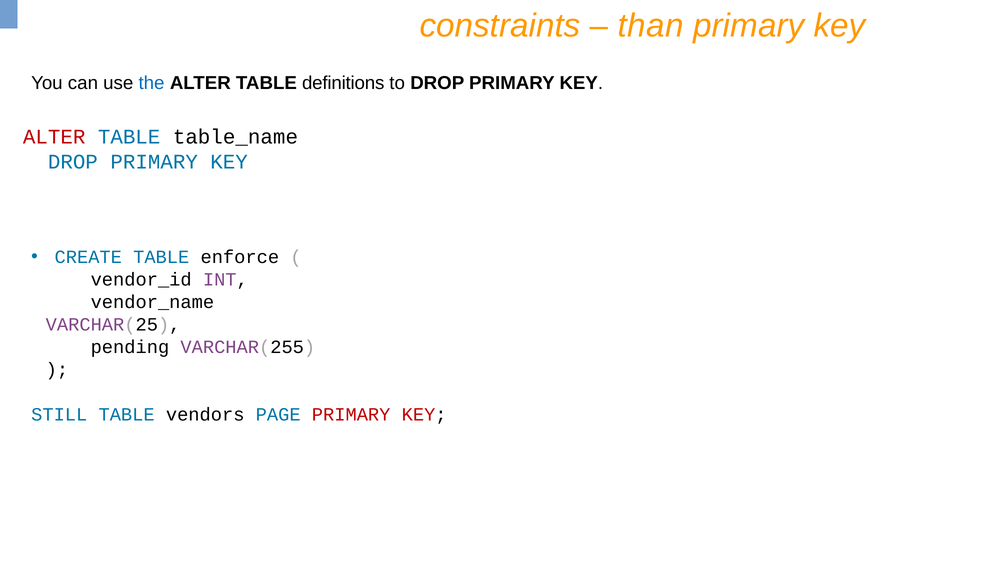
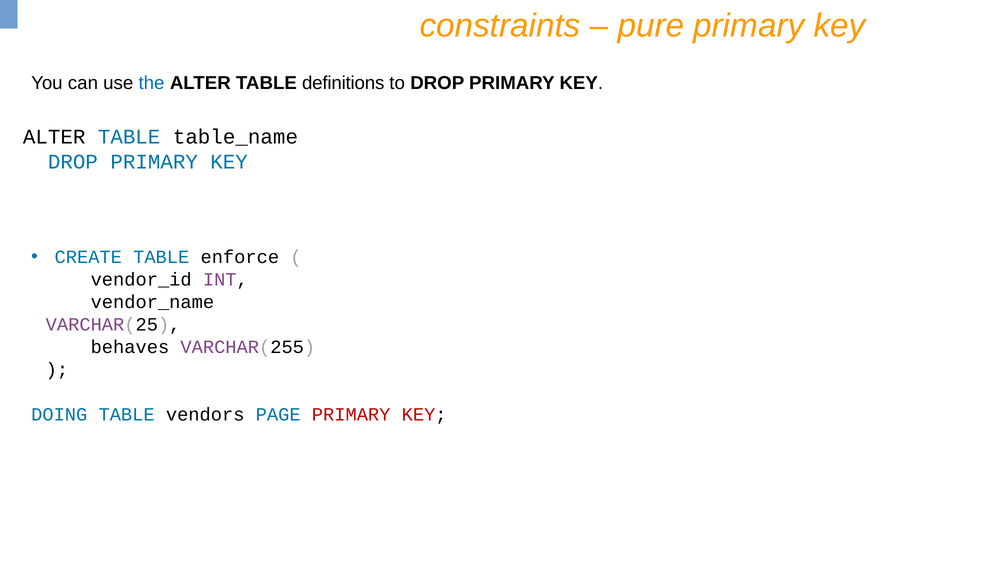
than: than -> pure (651, 26)
ALTER colour: red -> black (54, 137)
pending: pending -> behaves (130, 347)
STILL: STILL -> DOING (59, 415)
